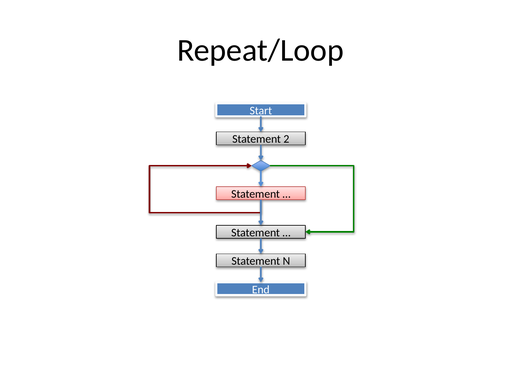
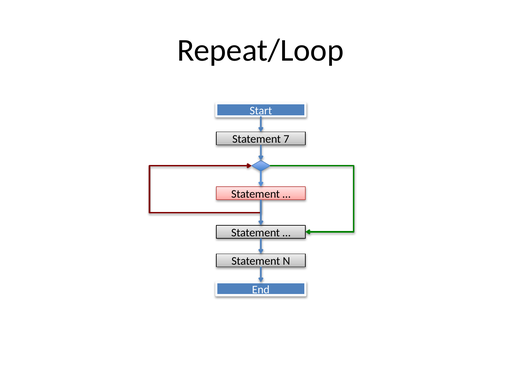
2: 2 -> 7 (286, 139)
